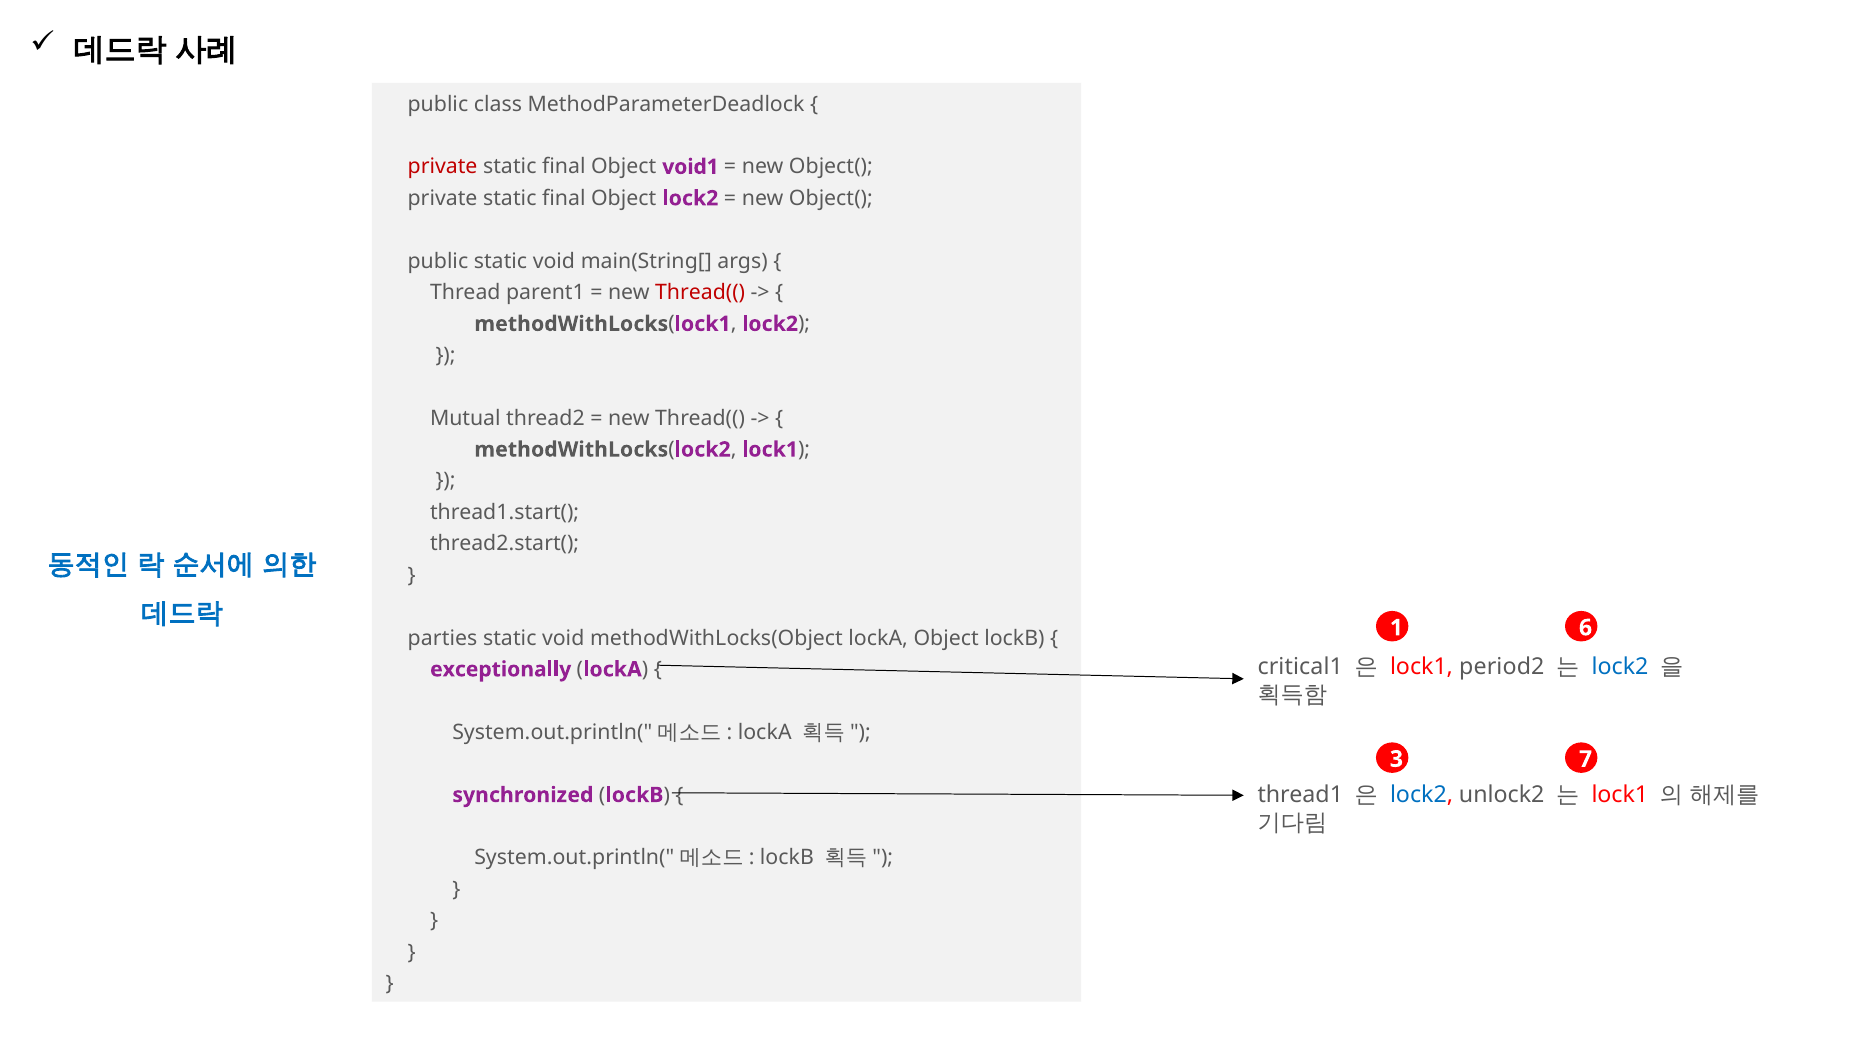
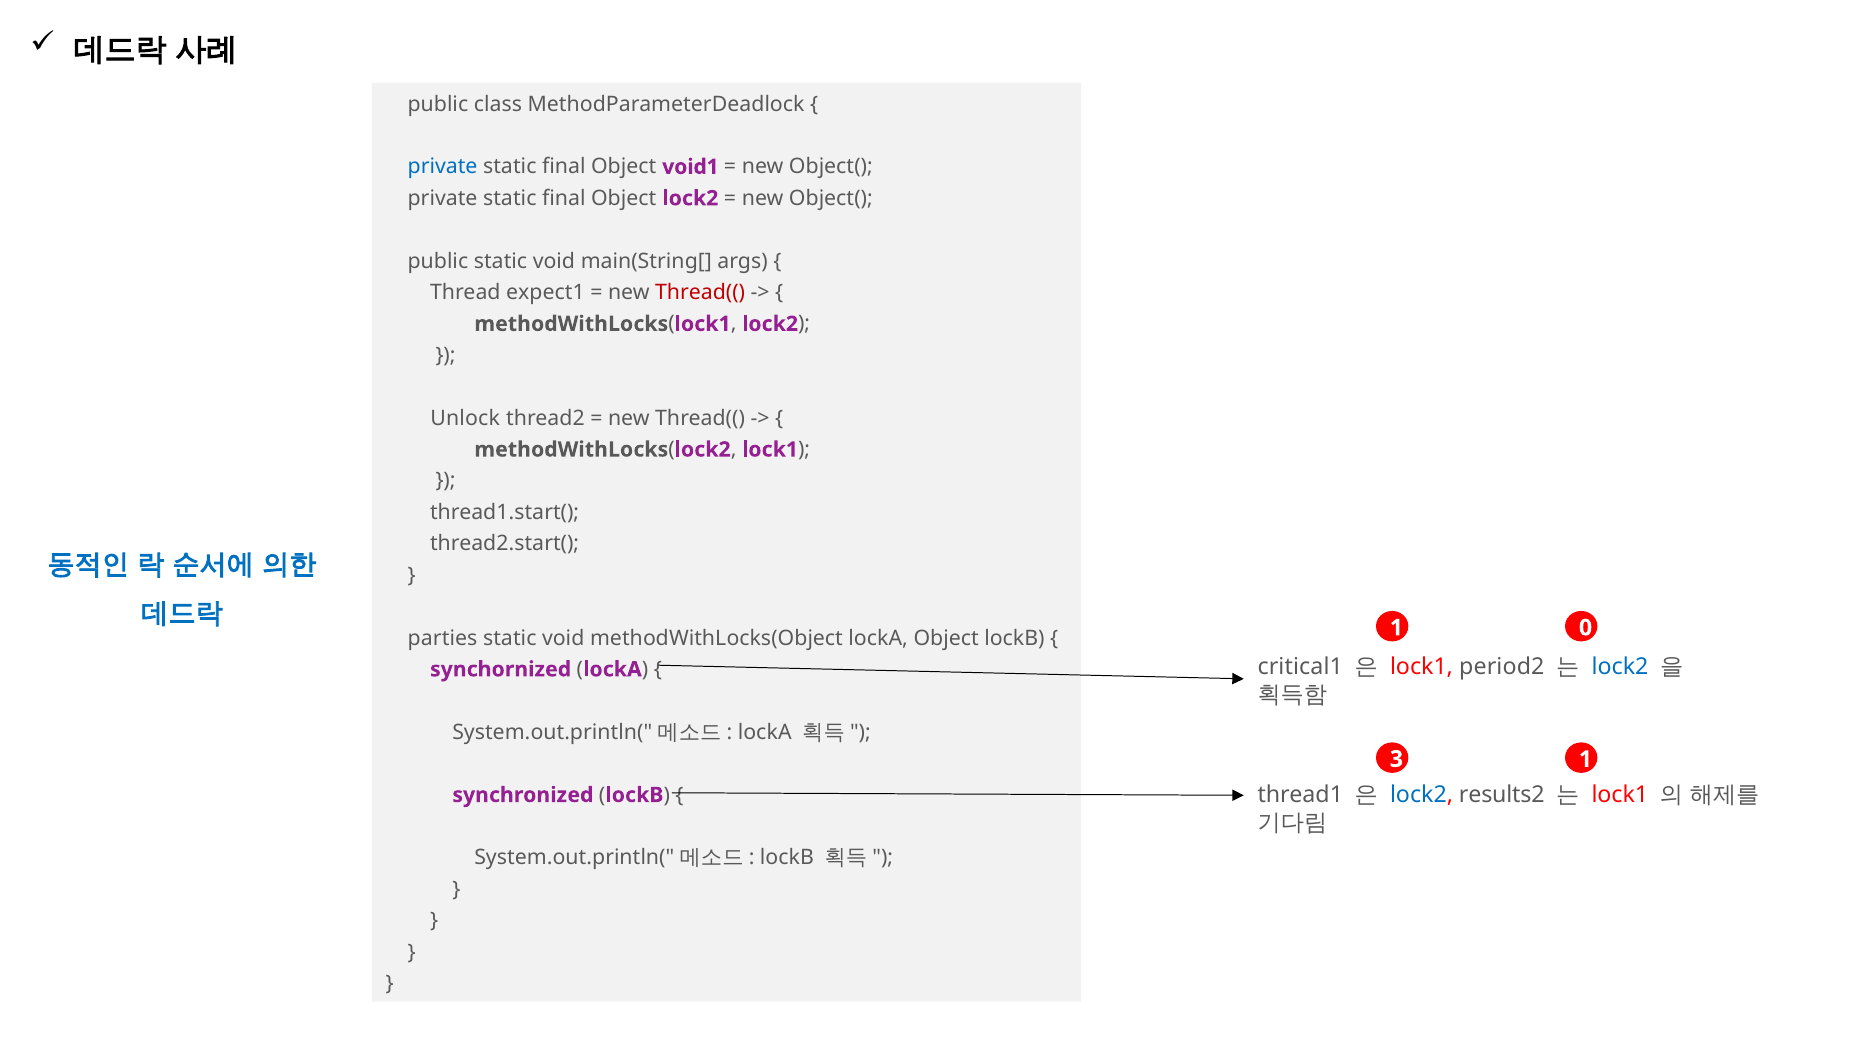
private colour: red -> blue (443, 167)
parent1: parent1 -> expect1 (545, 292)
Mutual: Mutual -> Unlock (465, 418)
6: 6 -> 0 (1586, 628)
exceptionally: exceptionally -> synchornized (501, 669)
3 7: 7 -> 1 (1586, 759)
unlock2: unlock2 -> results2 (1502, 795)
